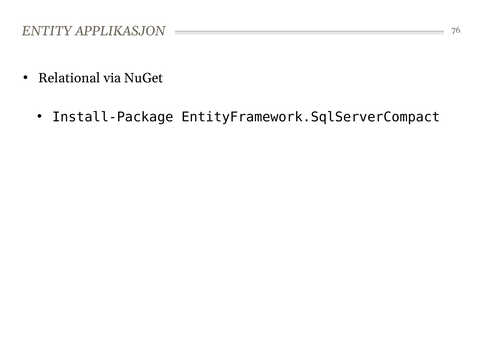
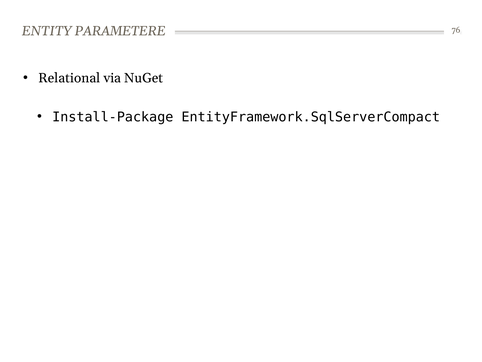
APPLIKASJON: APPLIKASJON -> PARAMETERE (120, 31)
